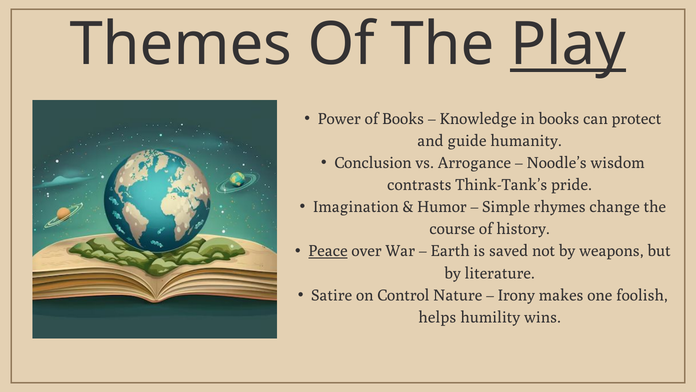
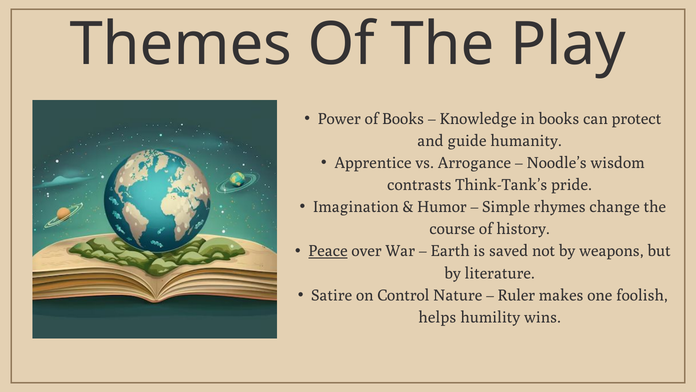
Play underline: present -> none (568, 44)
Conclusion: Conclusion -> Apprentice (373, 163)
Irony: Irony -> Ruler (516, 295)
